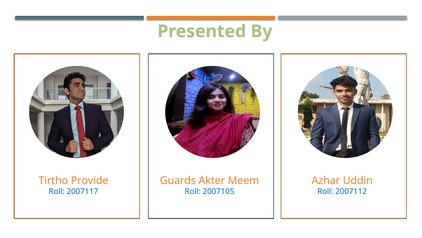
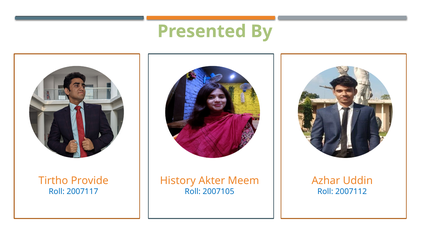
Guards: Guards -> History (178, 180)
